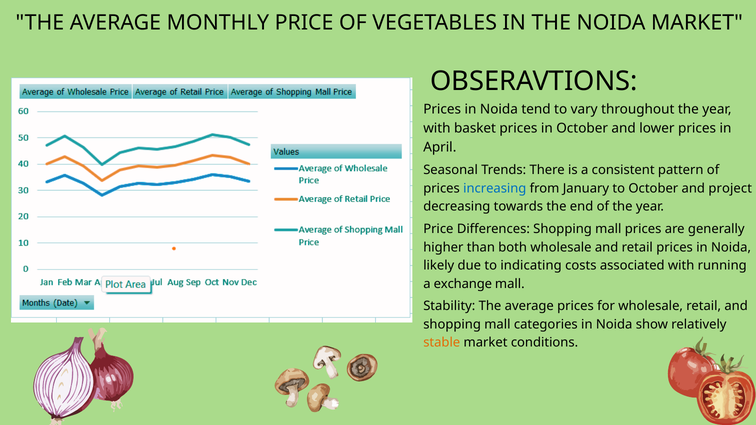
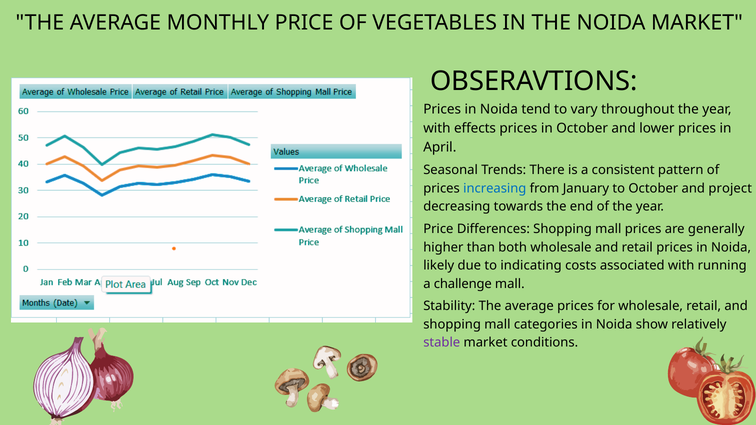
basket: basket -> effects (475, 128)
exchange: exchange -> challenge (463, 284)
stable colour: orange -> purple (442, 343)
